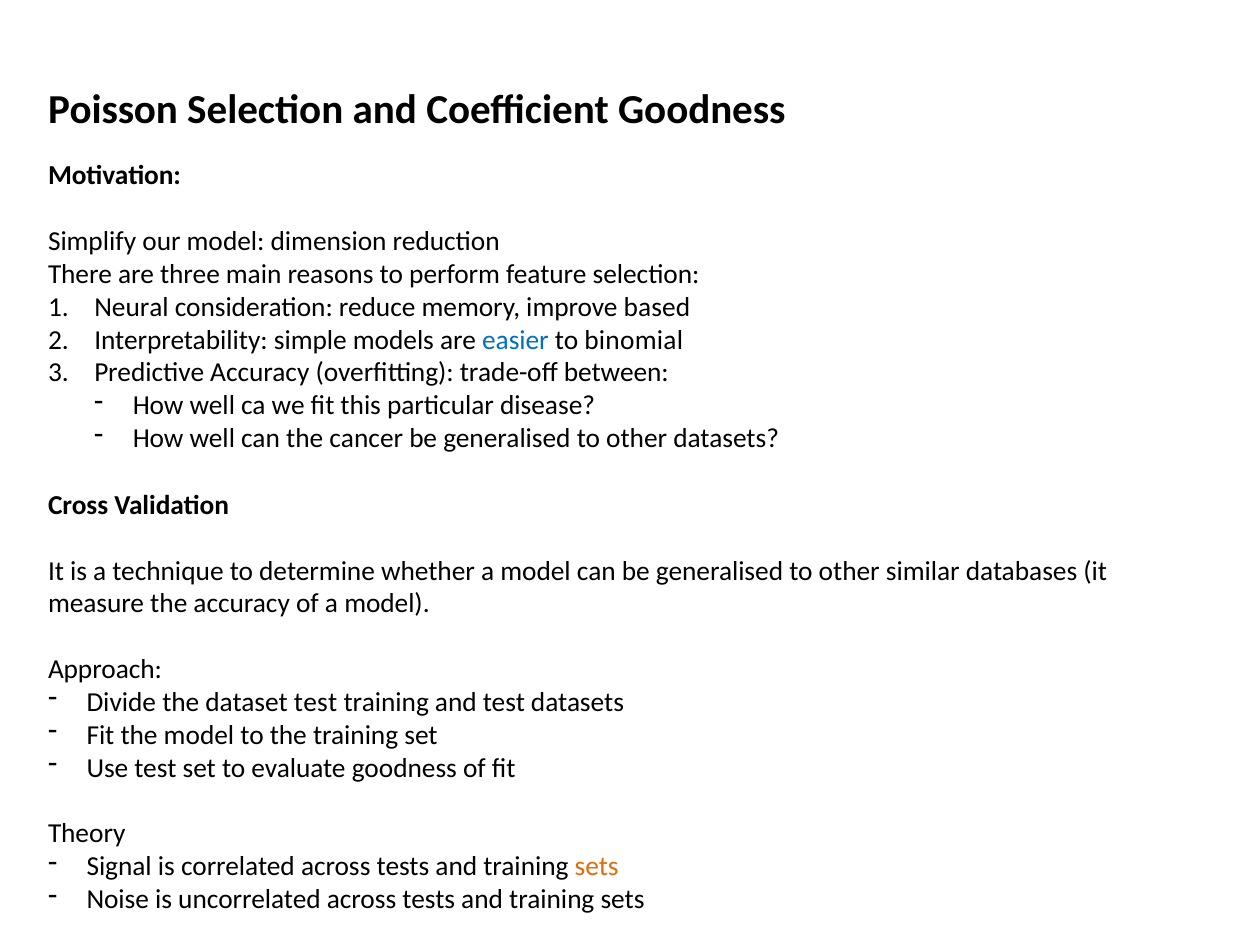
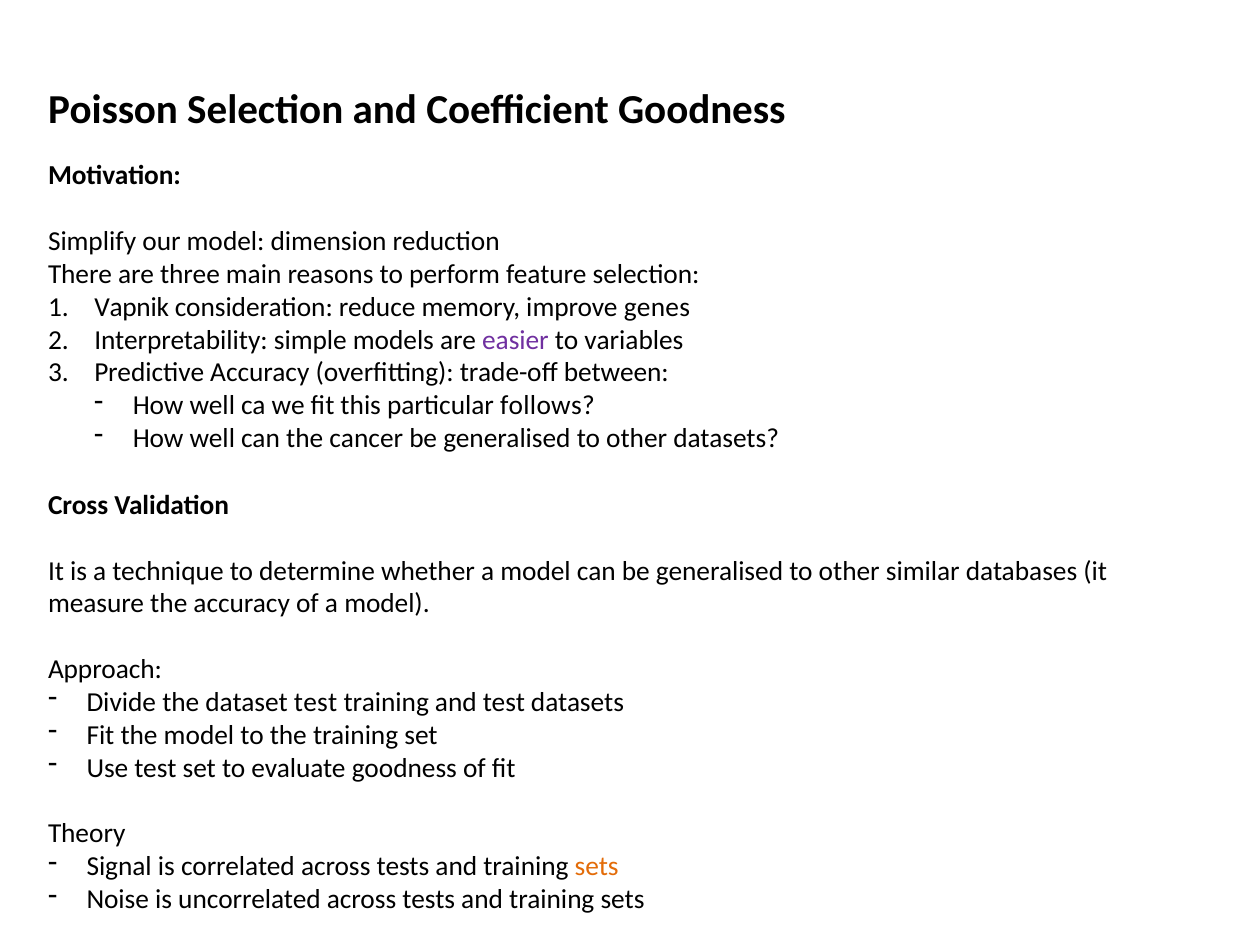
Neural: Neural -> Vapnik (132, 307)
based: based -> genes (657, 307)
easier colour: blue -> purple (515, 340)
binomial: binomial -> variables (634, 340)
disease: disease -> follows (547, 406)
